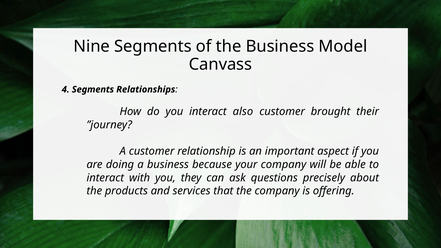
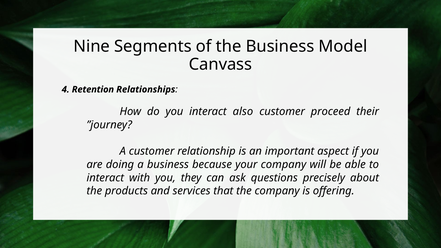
4 Segments: Segments -> Retention (93, 89)
brought: brought -> proceed (331, 112)
